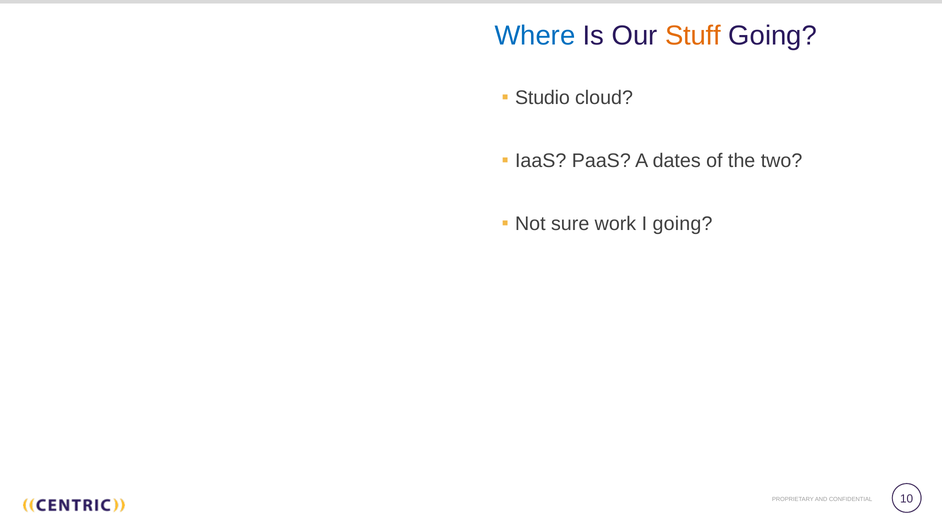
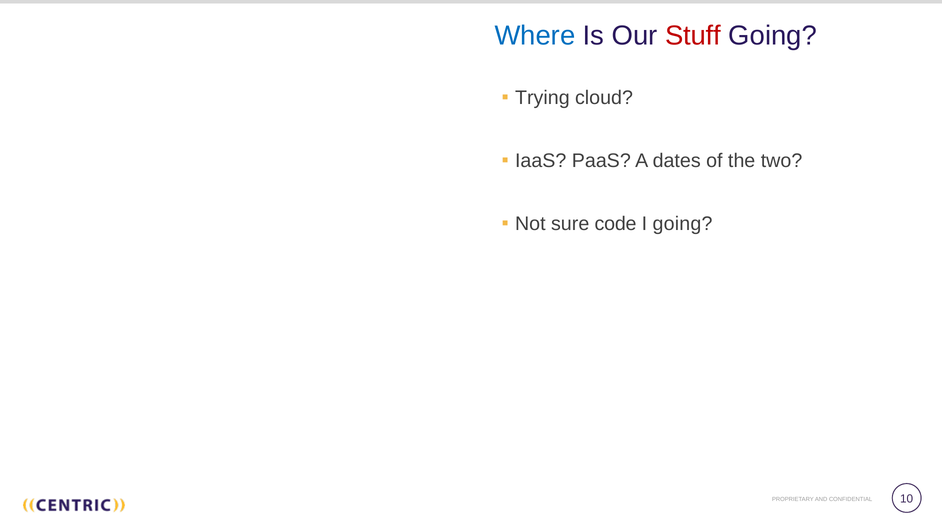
Stuff colour: orange -> red (693, 36)
Studio: Studio -> Trying (542, 98)
work: work -> code (616, 224)
